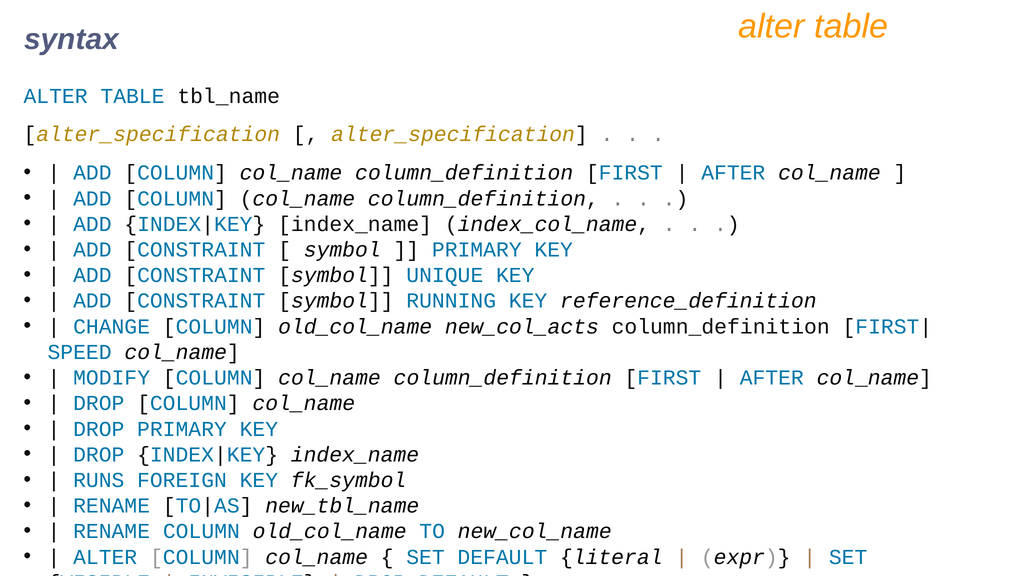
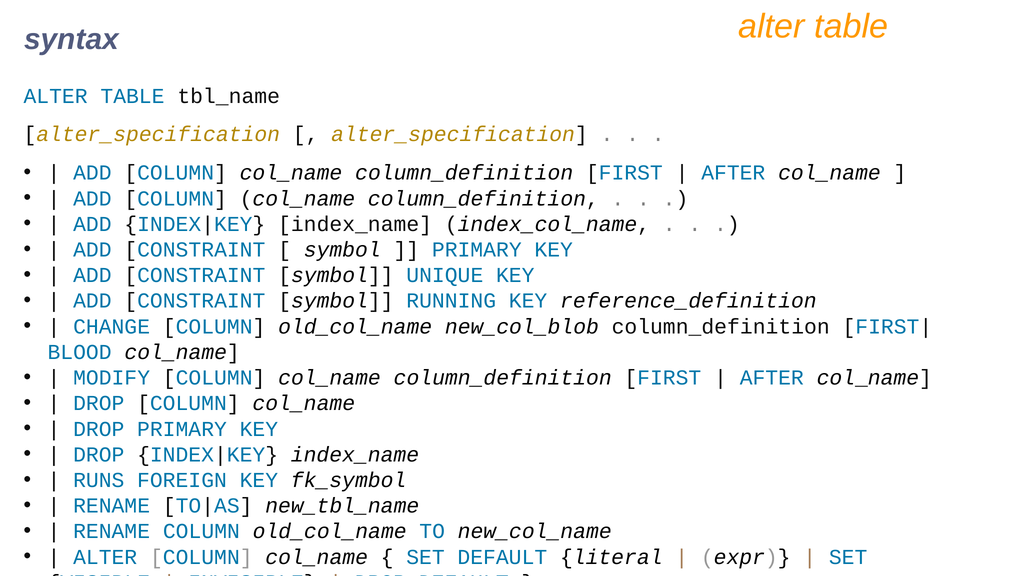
new_col_acts: new_col_acts -> new_col_blob (522, 327)
SPEED: SPEED -> BLOOD (80, 352)
